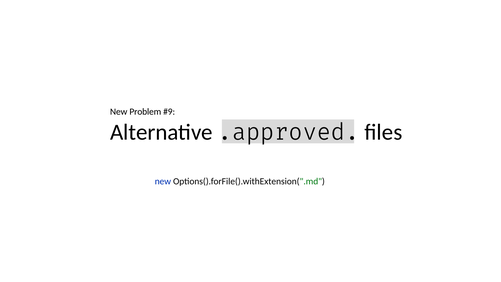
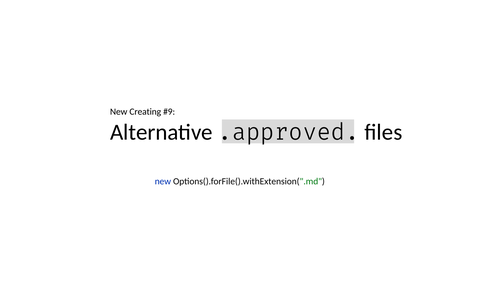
Problem: Problem -> Creating (145, 112)
